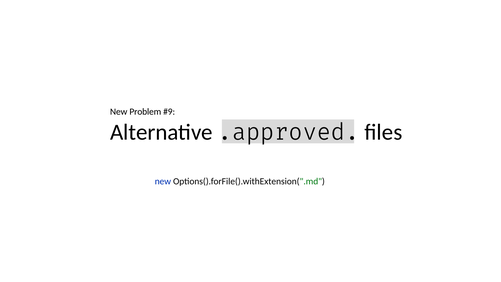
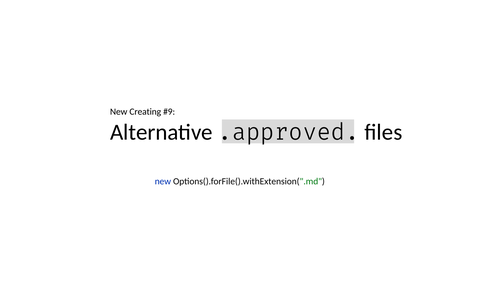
Problem: Problem -> Creating (145, 112)
